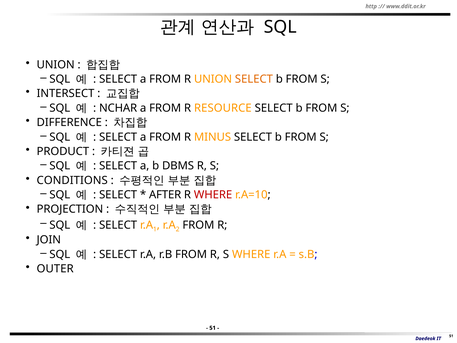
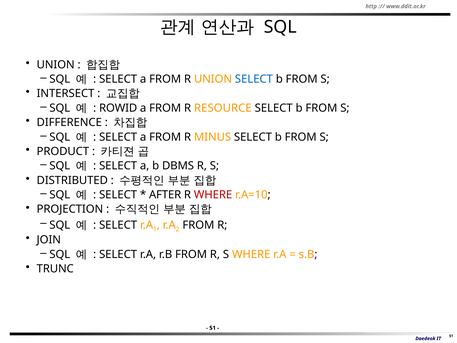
SELECT colour: orange -> blue (254, 79)
NCHAR: NCHAR -> ROWID (118, 108)
CONDITIONS: CONDITIONS -> DISTRIBUTED (72, 180)
OUTER: OUTER -> TRUNC (55, 269)
